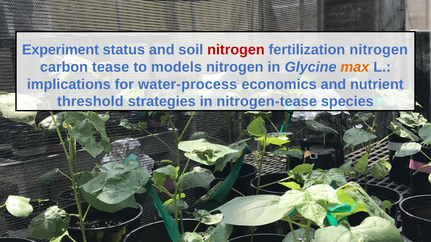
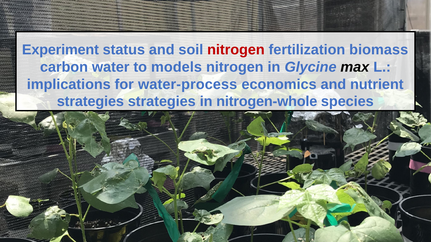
fertilization nitrogen: nitrogen -> biomass (379, 50)
tease: tease -> water (111, 67)
max colour: orange -> black (355, 67)
threshold: threshold -> strategies (90, 102)
nitrogen-tease: nitrogen-tease -> nitrogen-whole (267, 102)
